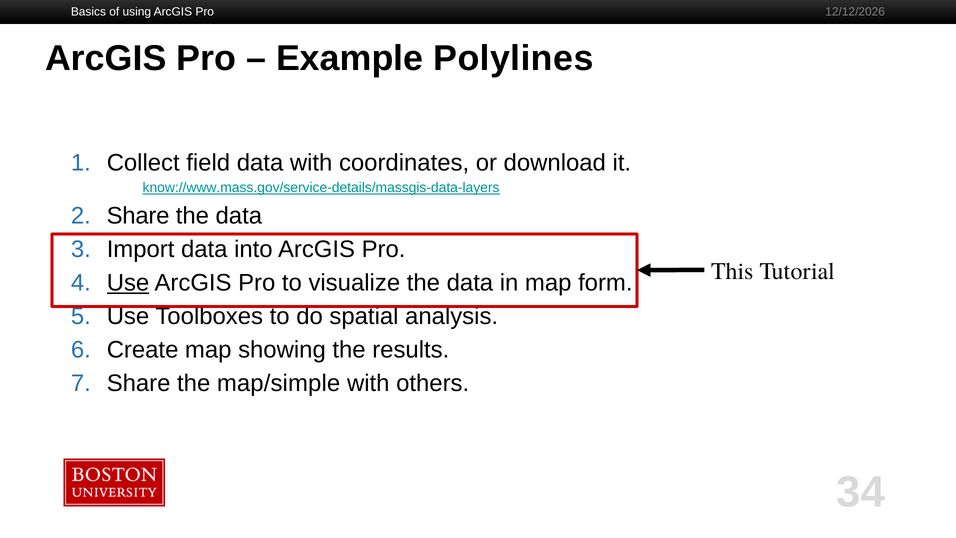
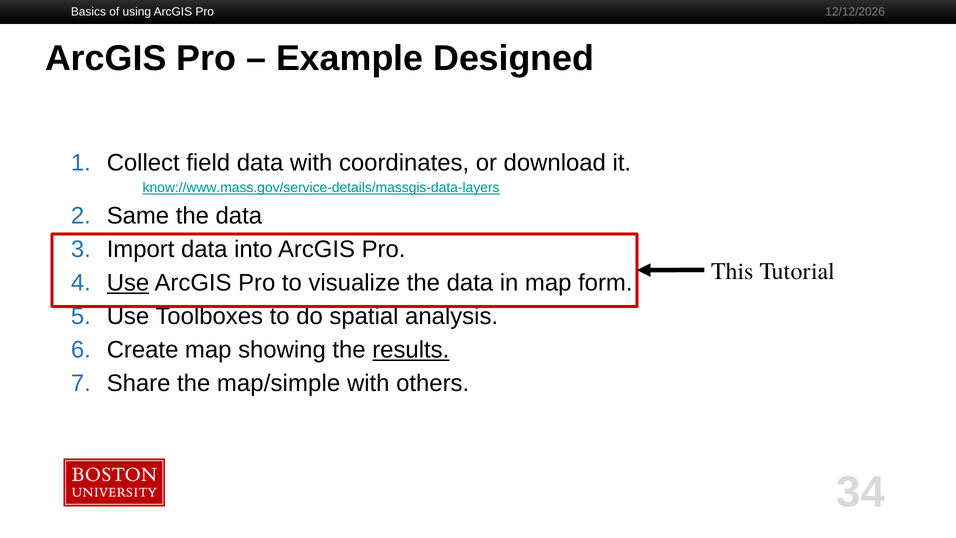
Polylines: Polylines -> Designed (514, 58)
Share: Share -> Same (138, 216)
results underline: none -> present (411, 350)
